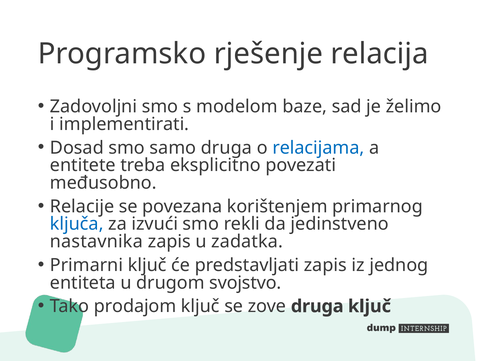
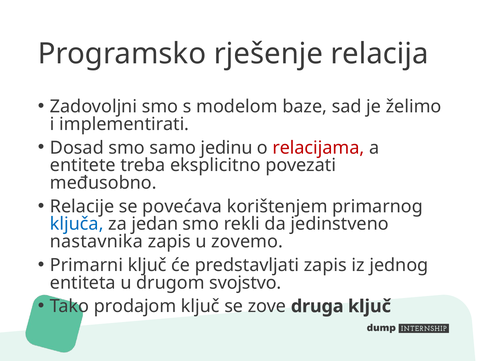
samo druga: druga -> jedinu (227, 148)
relacijama colour: blue -> red (318, 148)
povezana: povezana -> povećava (182, 206)
izvući: izvući -> jedan (155, 224)
zadatka: zadatka -> zovemo (247, 241)
